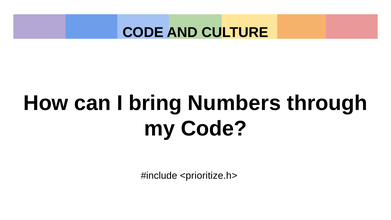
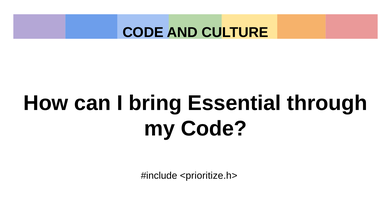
Numbers: Numbers -> Essential (234, 103)
